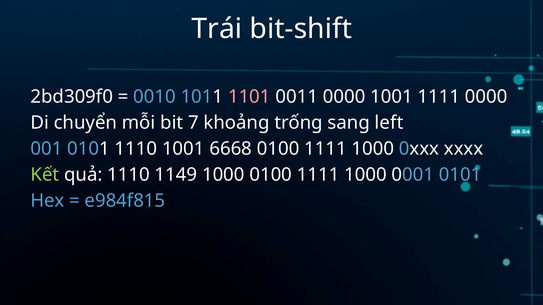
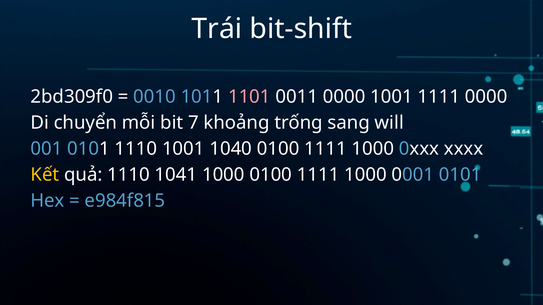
left: left -> will (389, 123)
6668: 6668 -> 1040 (231, 149)
Kết colour: light green -> yellow (45, 175)
1149: 1149 -> 1041 (176, 175)
